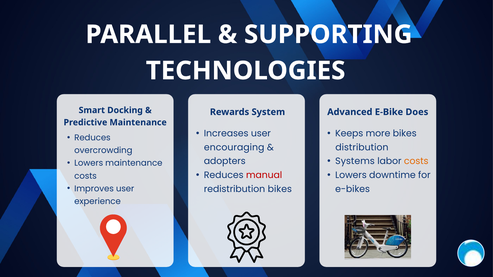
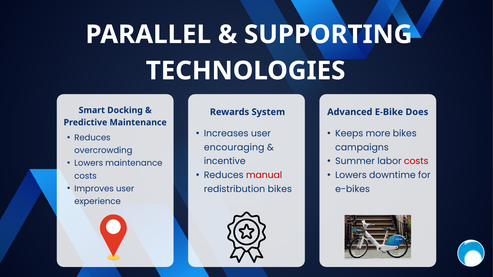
distribution: distribution -> campaigns (362, 148)
Systems: Systems -> Summer (355, 161)
costs colour: orange -> red (416, 161)
adopters: adopters -> incentive (225, 161)
